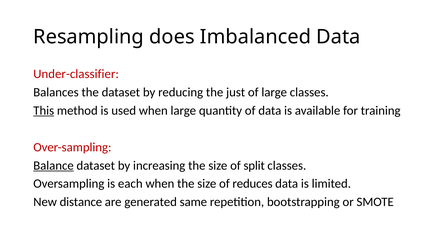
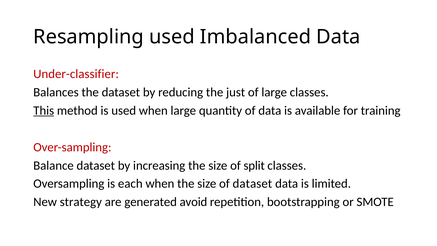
Resampling does: does -> used (172, 37)
Balance underline: present -> none (54, 165)
of reduces: reduces -> dataset (252, 184)
distance: distance -> strategy (81, 202)
same: same -> avoid (193, 202)
